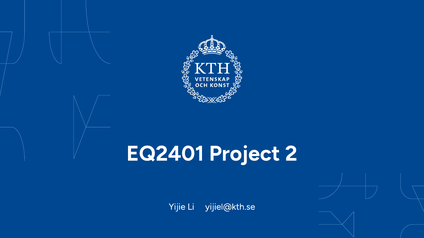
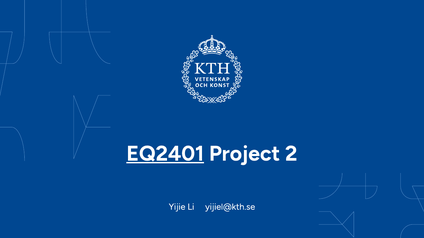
EQ2401 underline: none -> present (165, 154)
